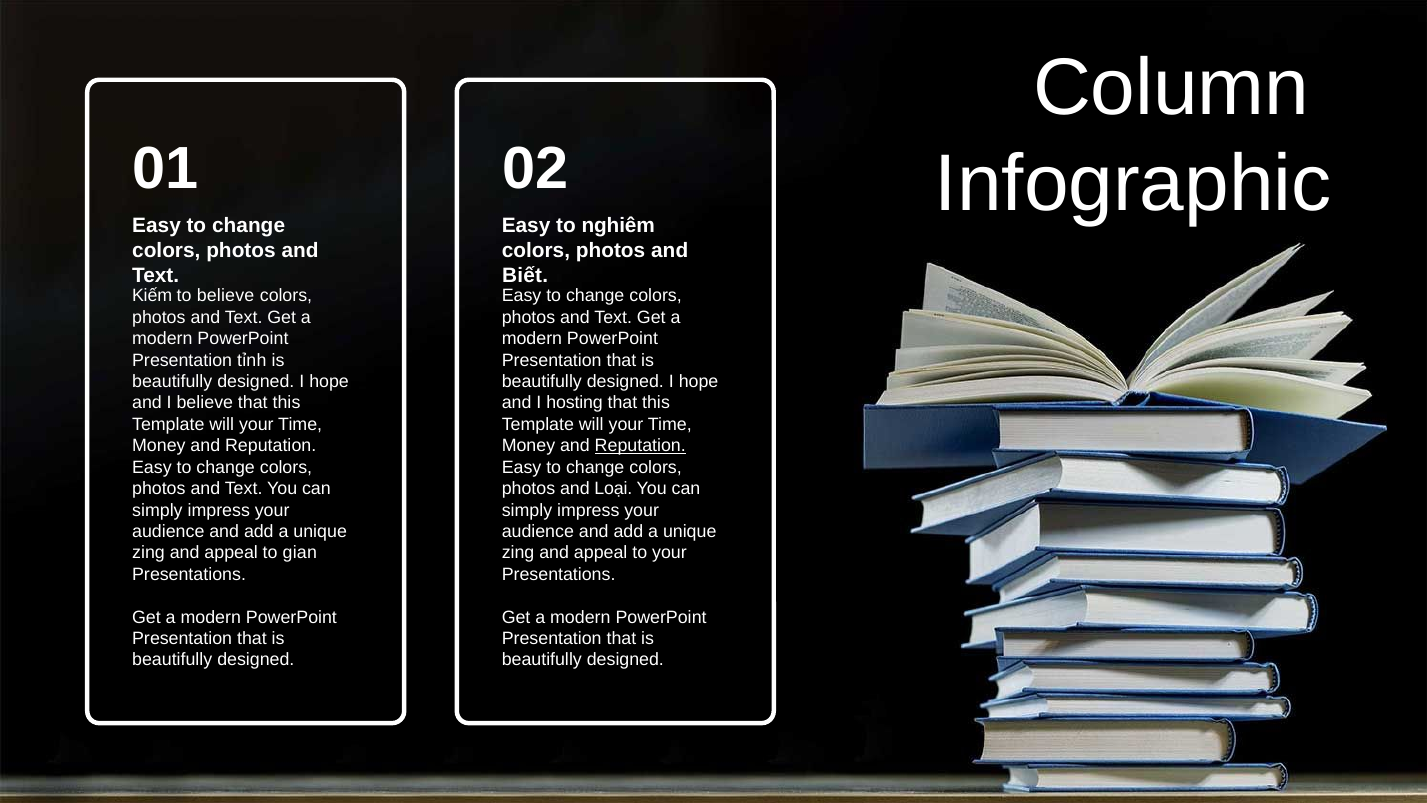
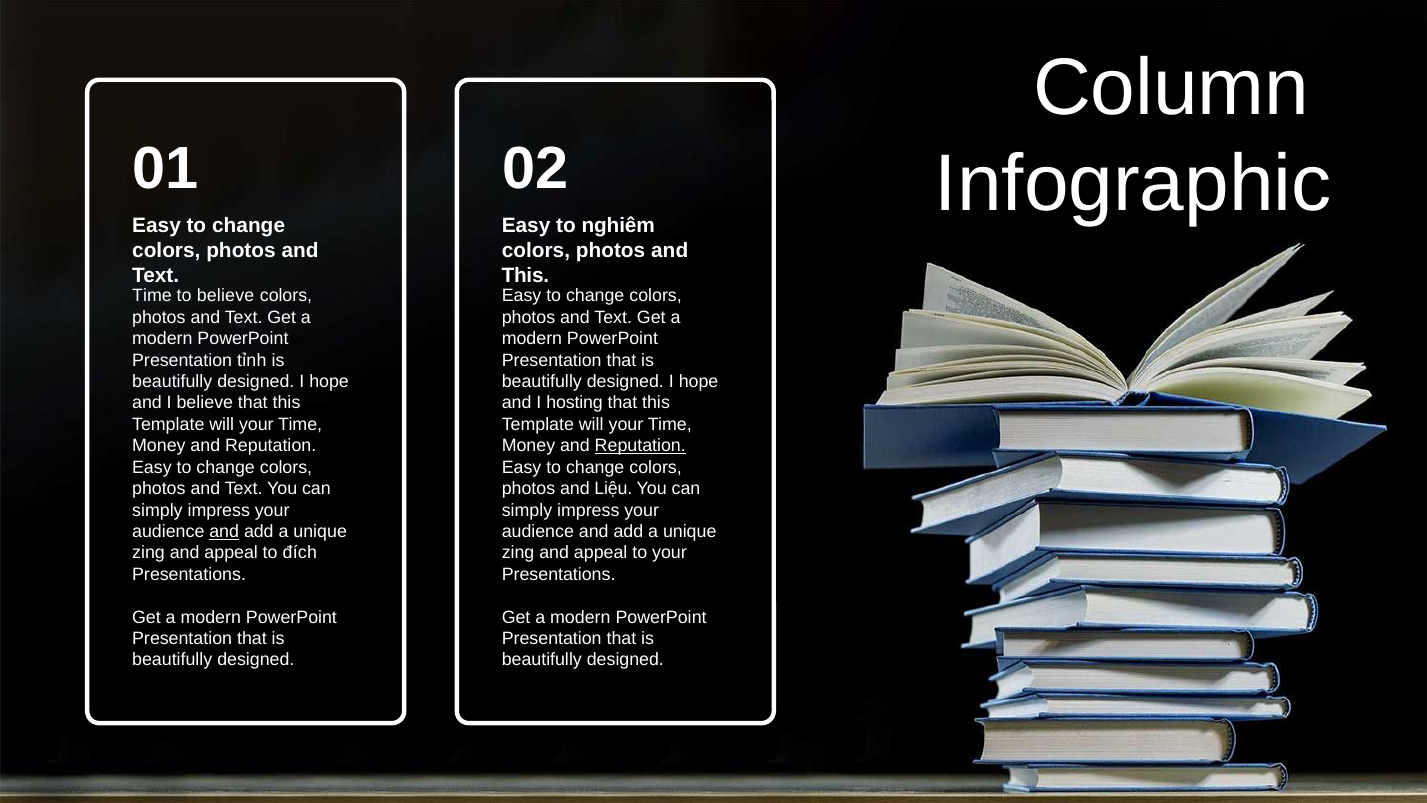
Biết: Biết -> This (525, 275)
Kiếm: Kiếm -> Time (152, 296)
Loại: Loại -> Liệu (613, 489)
and underline: none -> present (224, 531)
gian: gian -> đích (300, 553)
